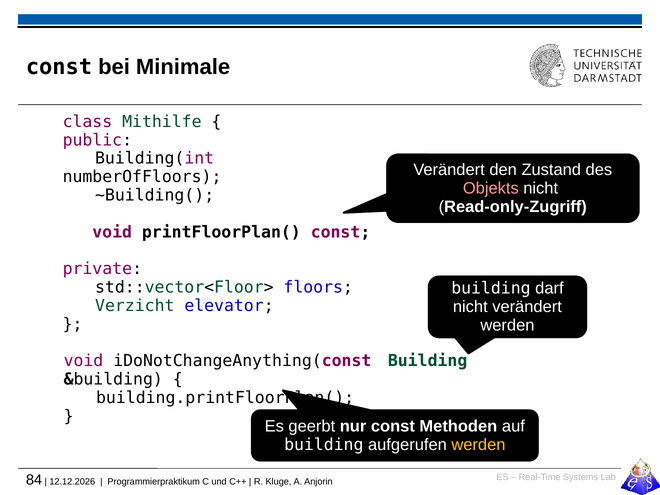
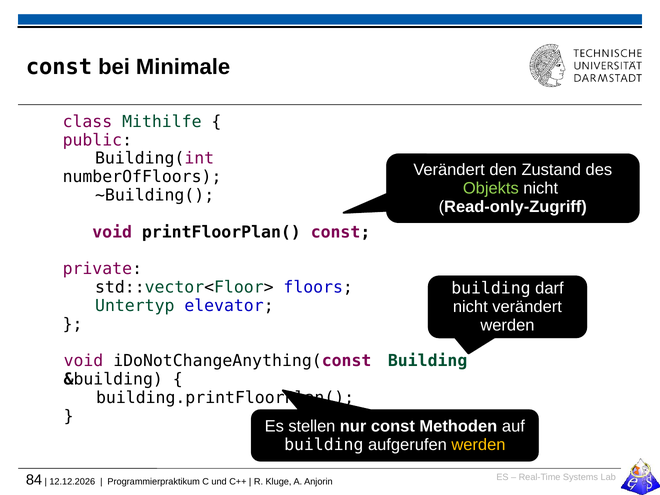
Objekts colour: pink -> light green (491, 188)
Verzicht: Verzicht -> Untertyp (135, 306)
geerbt: geerbt -> stellen (312, 426)
